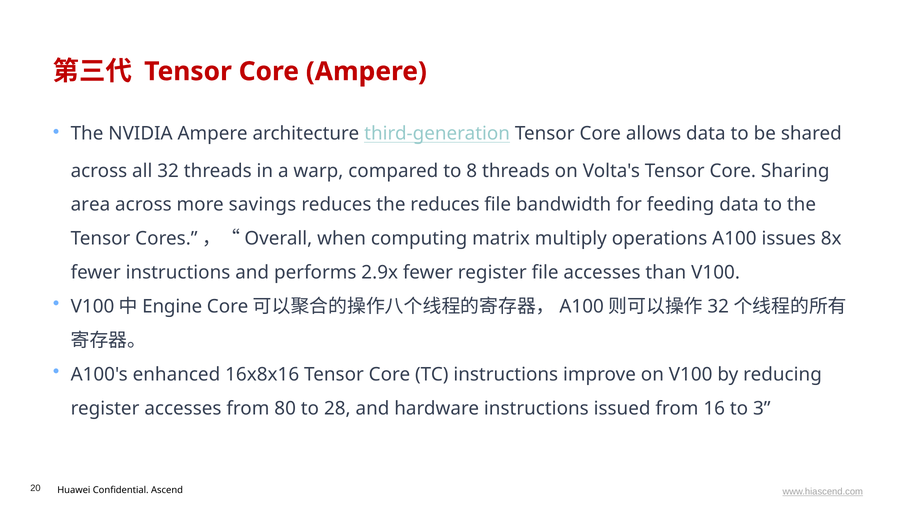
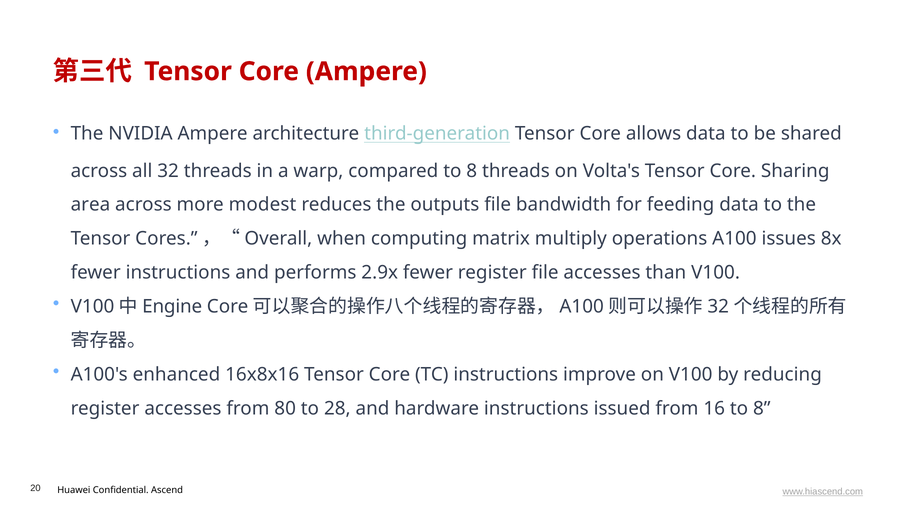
savings: savings -> modest (263, 205)
the reduces: reduces -> outputs (445, 205)
16 to 3: 3 -> 8 (762, 408)
